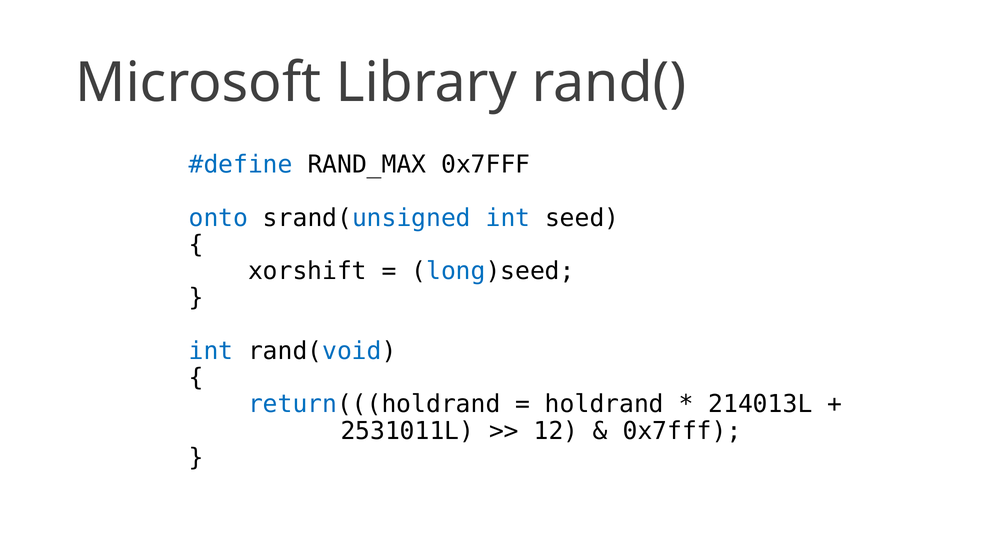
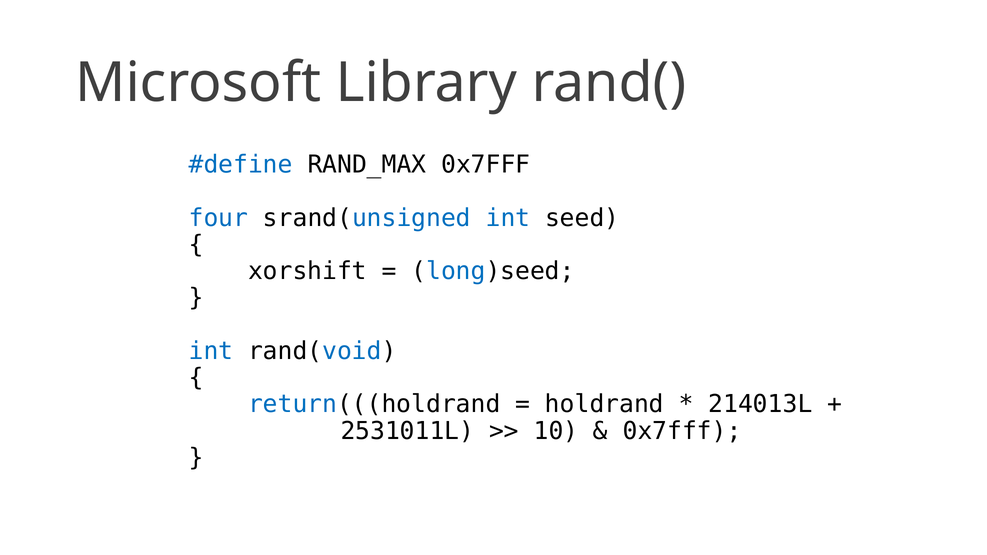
onto: onto -> four (218, 218)
12: 12 -> 10 (556, 431)
